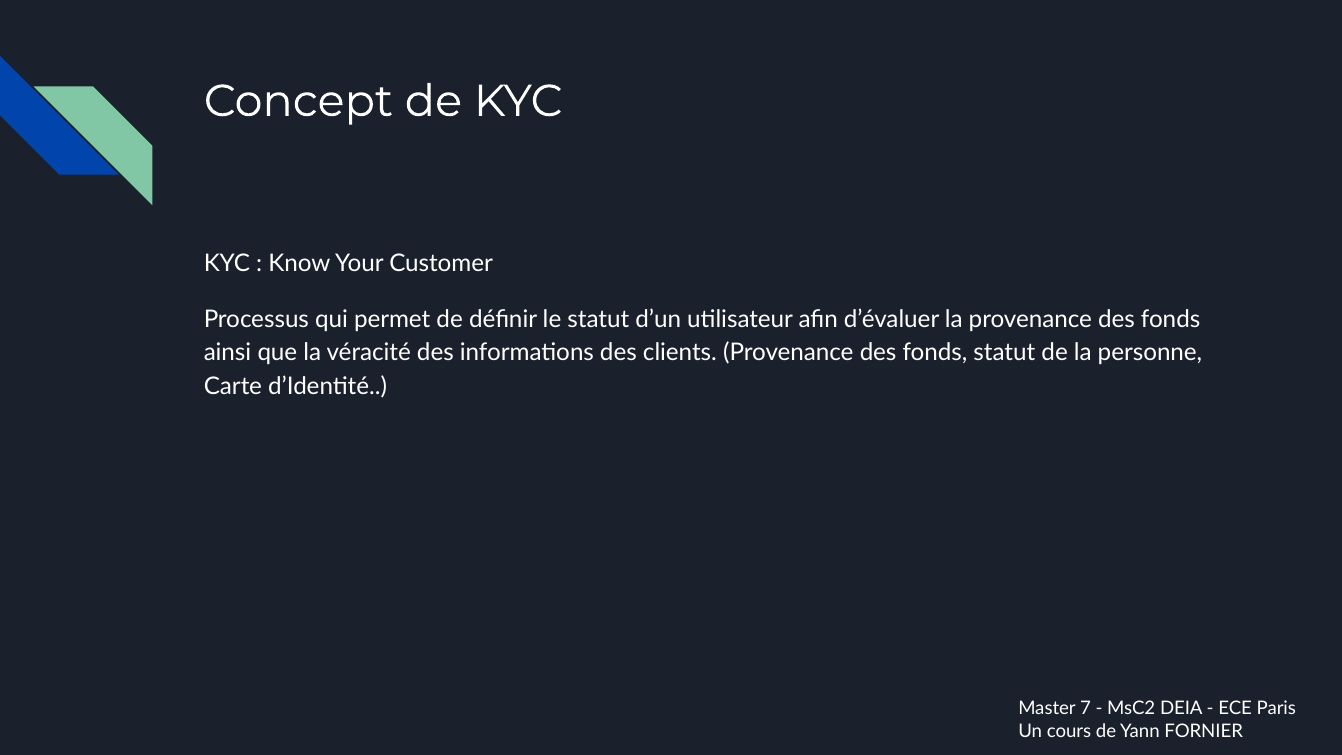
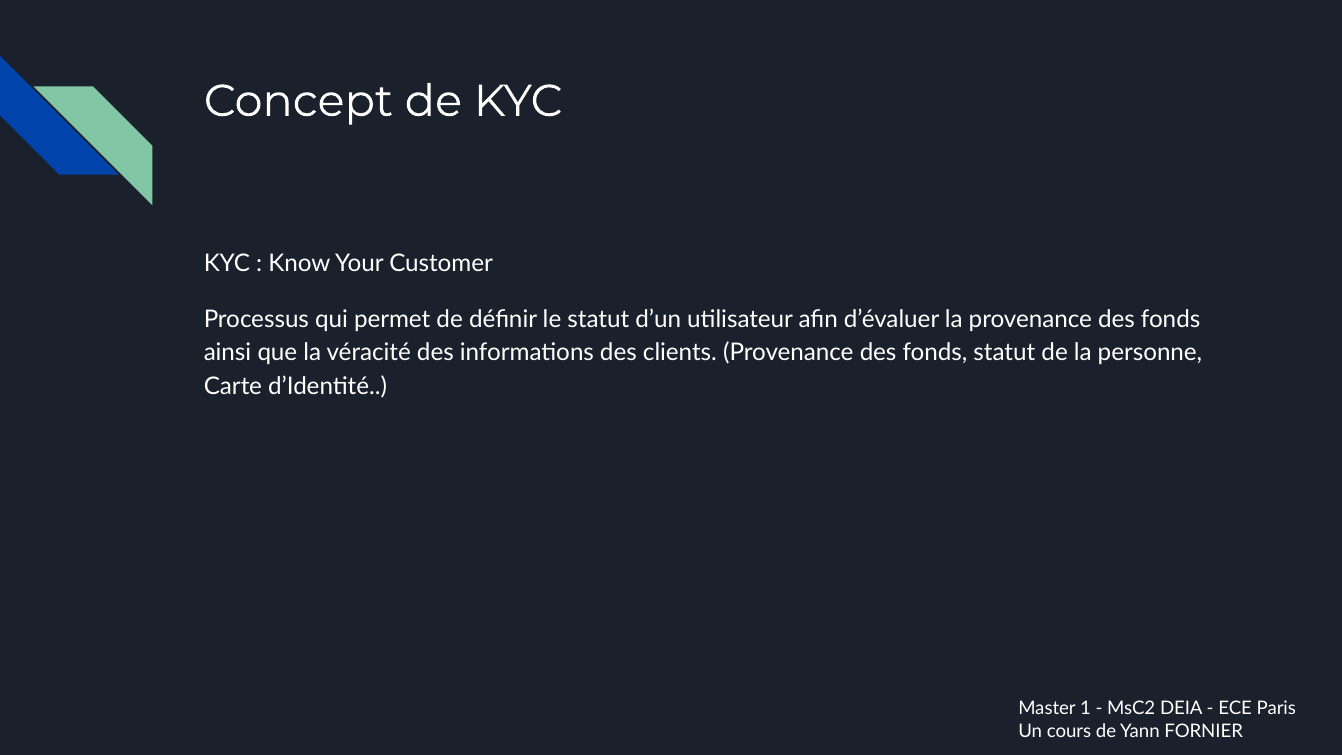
7: 7 -> 1 (1086, 708)
